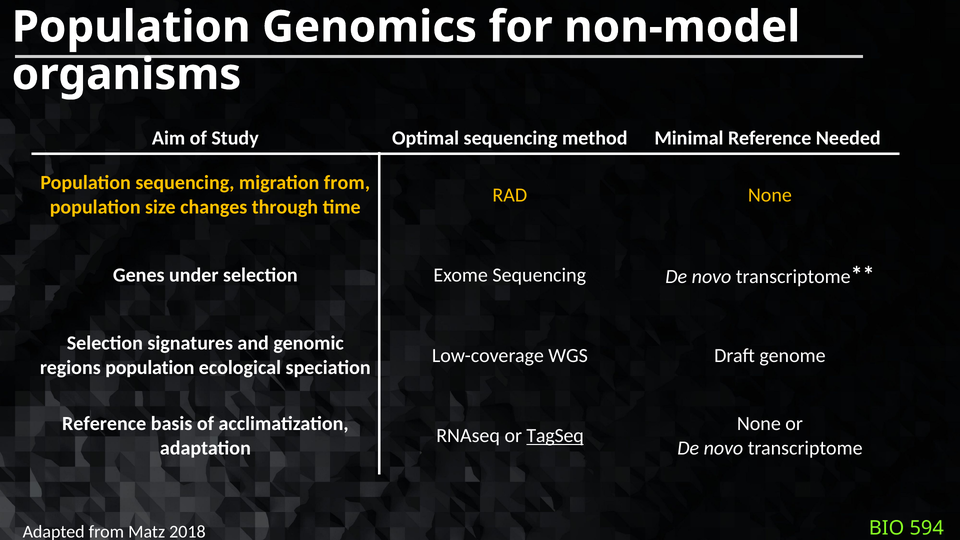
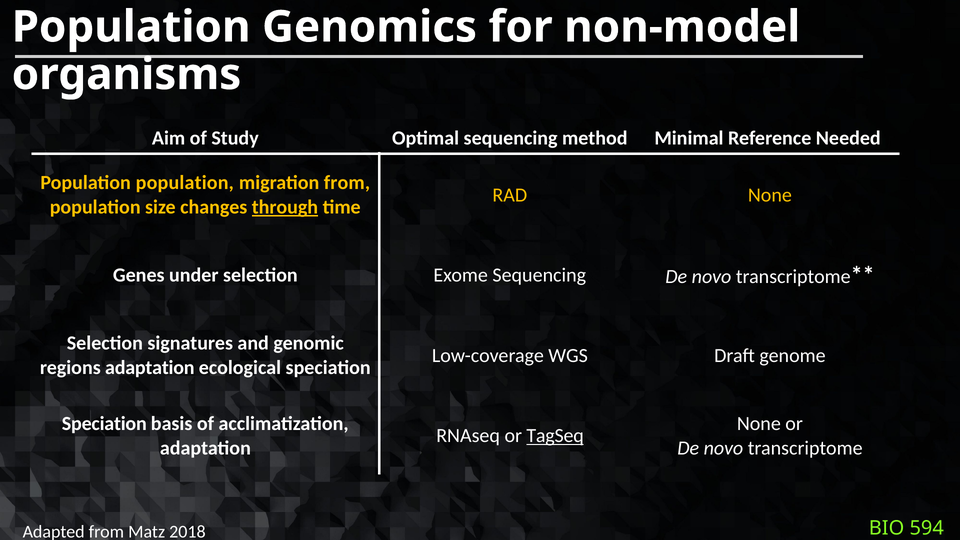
Population sequencing: sequencing -> population (185, 183)
through underline: none -> present (285, 207)
regions population: population -> adaptation (150, 368)
Reference: Reference -> Speciation (104, 424)
